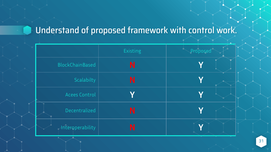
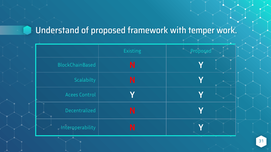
with control: control -> temper (201, 30)
